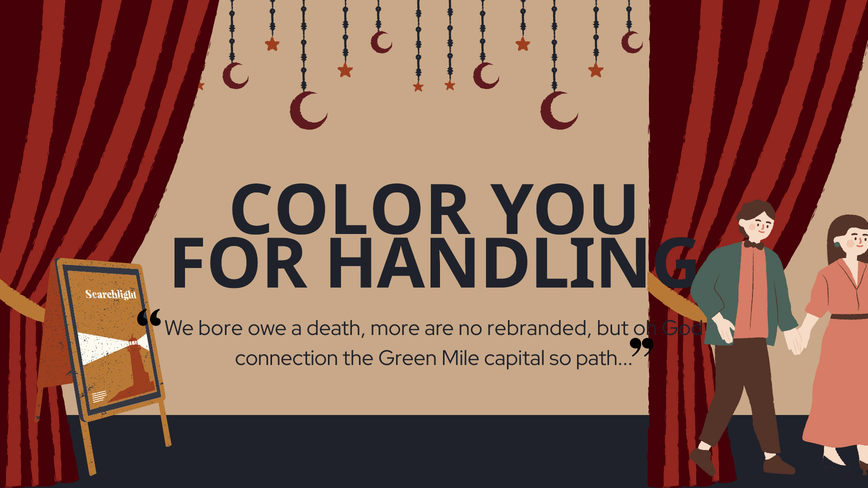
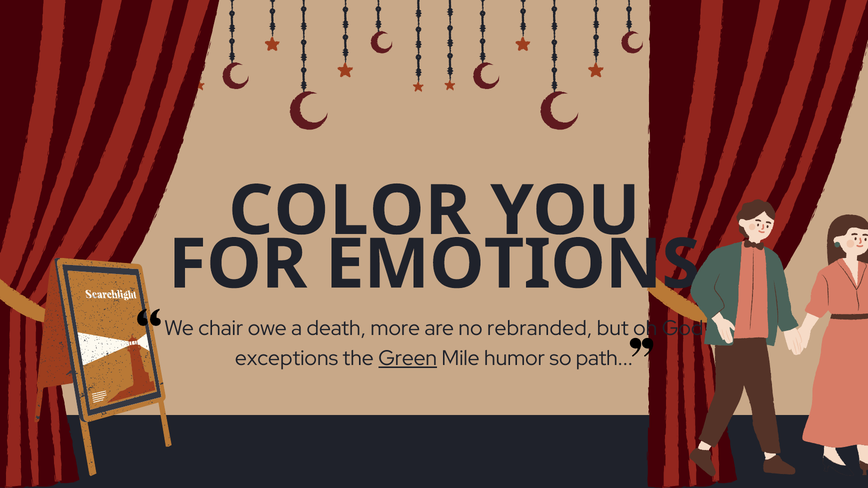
HANDLING: HANDLING -> EMOTIONS (513, 265)
bore: bore -> chair (221, 329)
connection: connection -> exceptions (286, 358)
Green underline: none -> present (408, 358)
capital: capital -> humor (515, 358)
